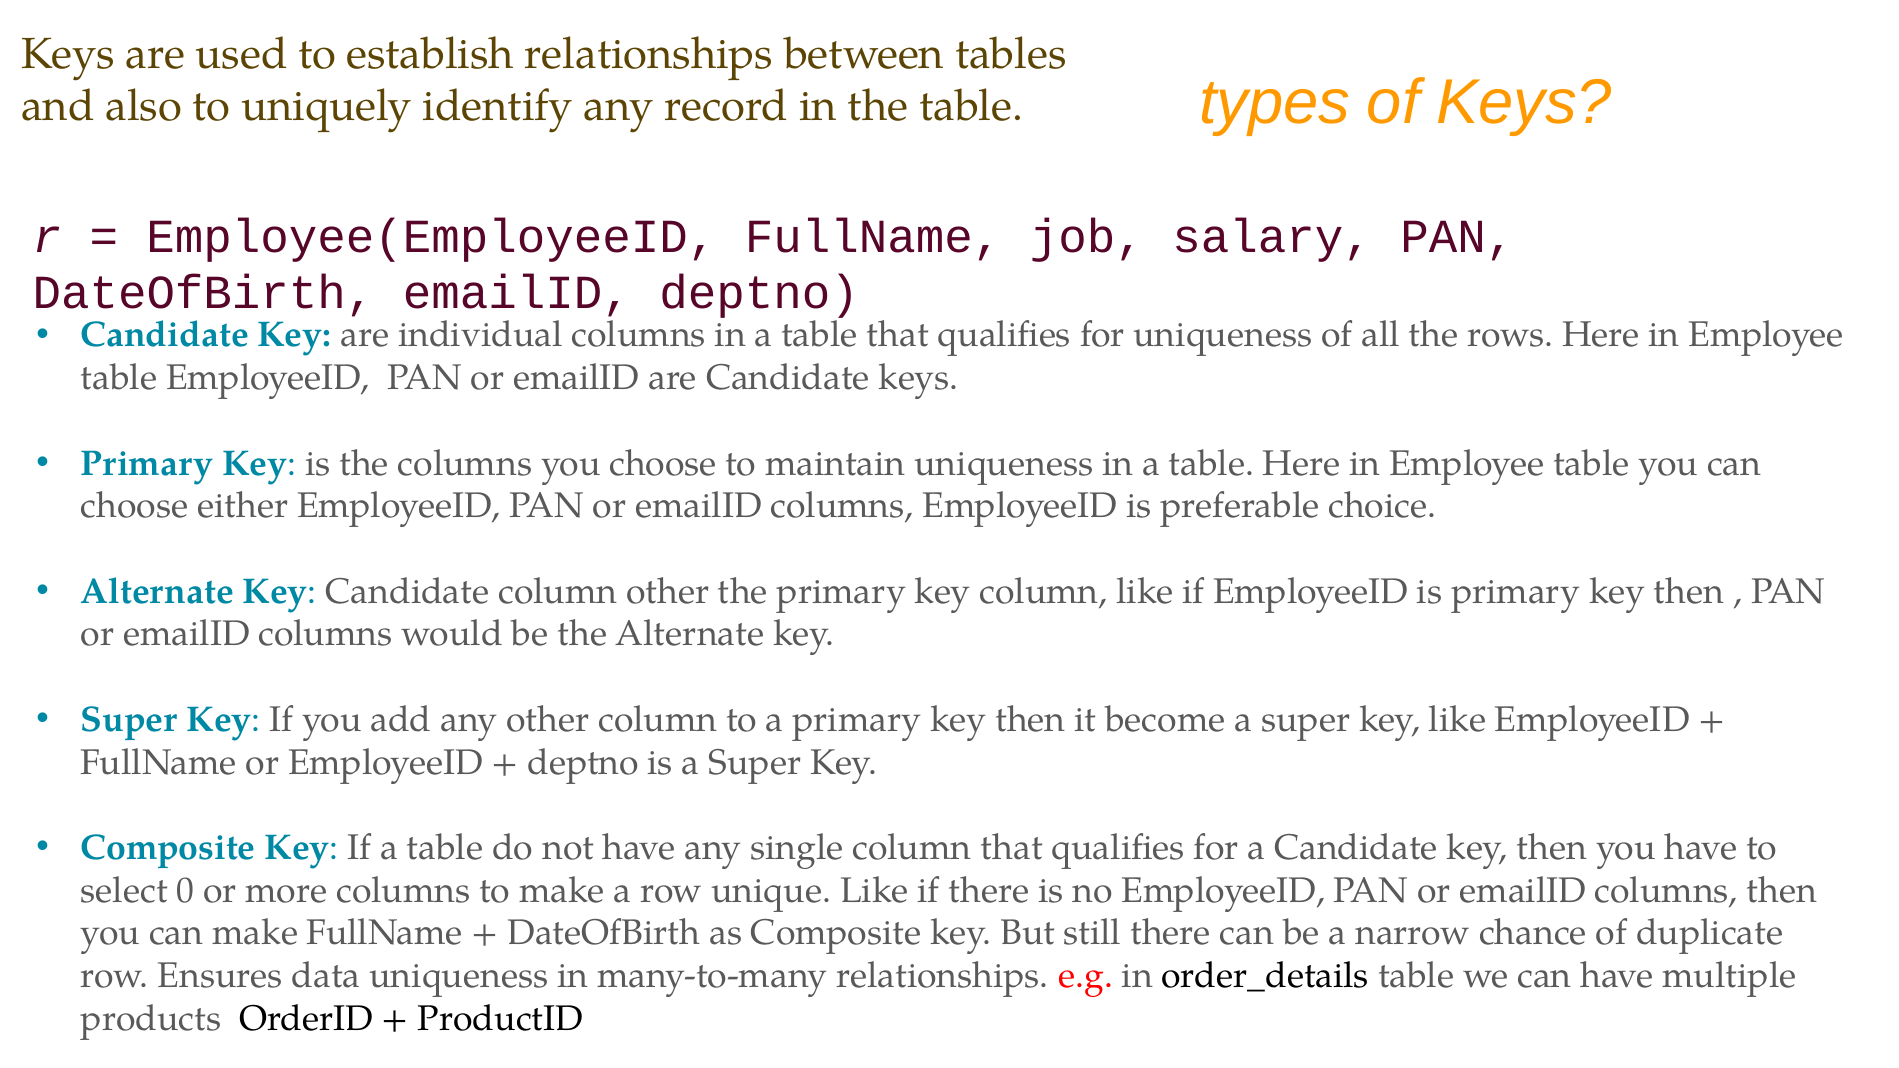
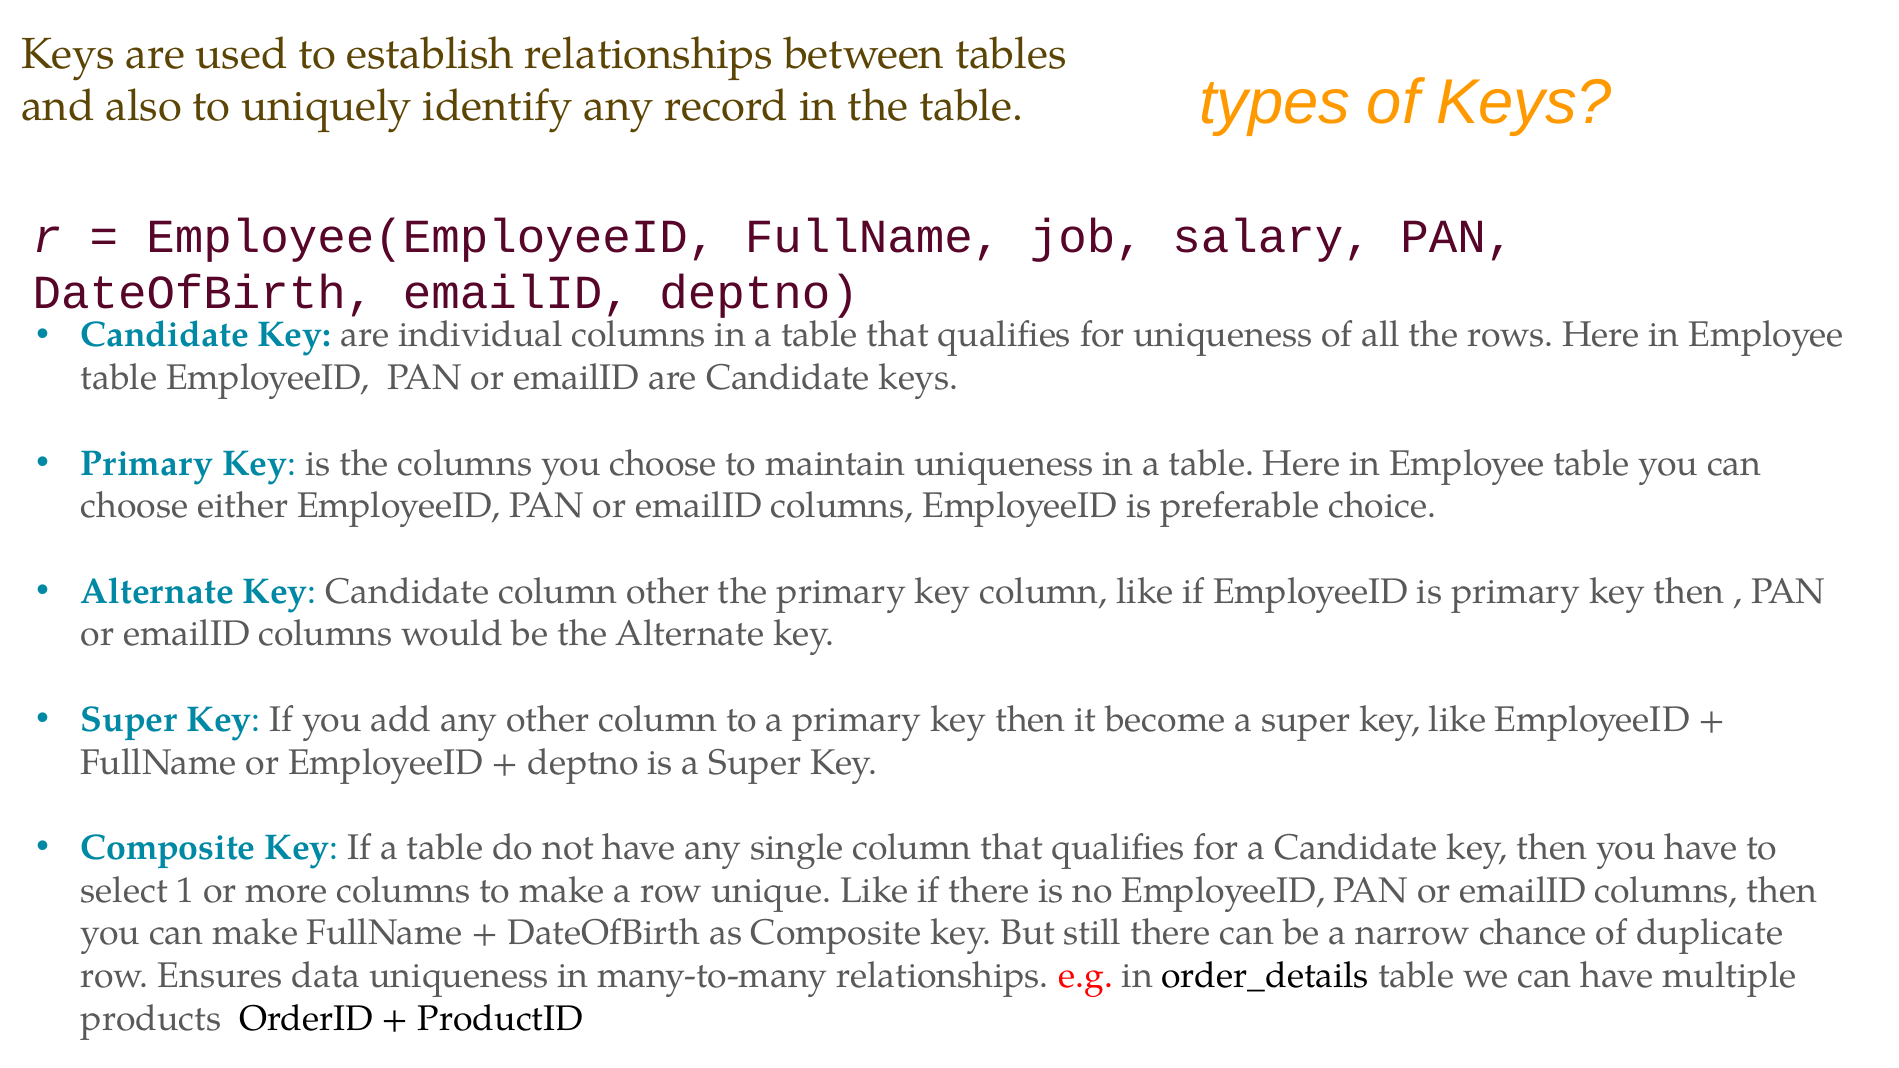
0: 0 -> 1 (185, 891)
